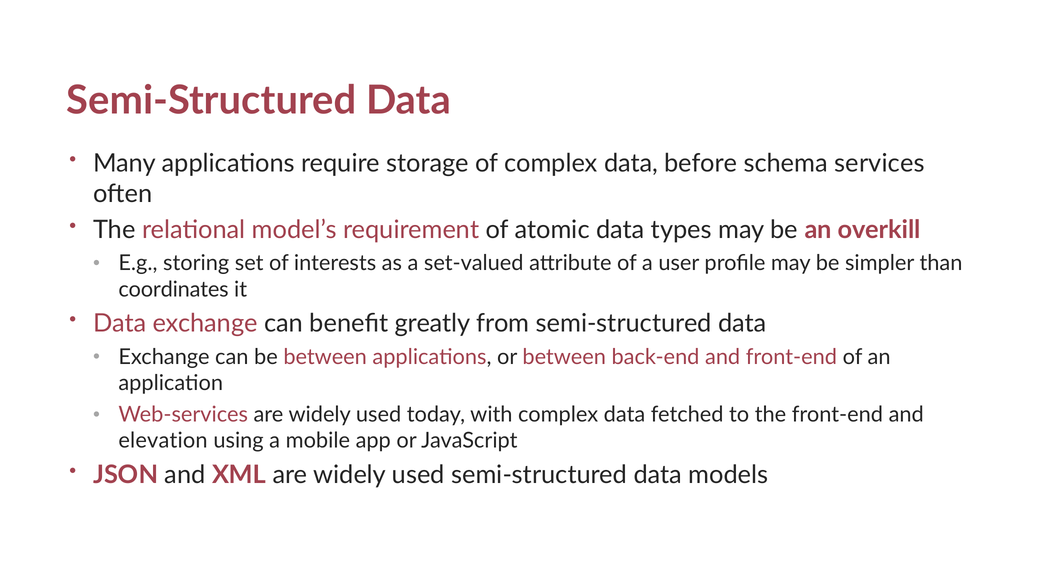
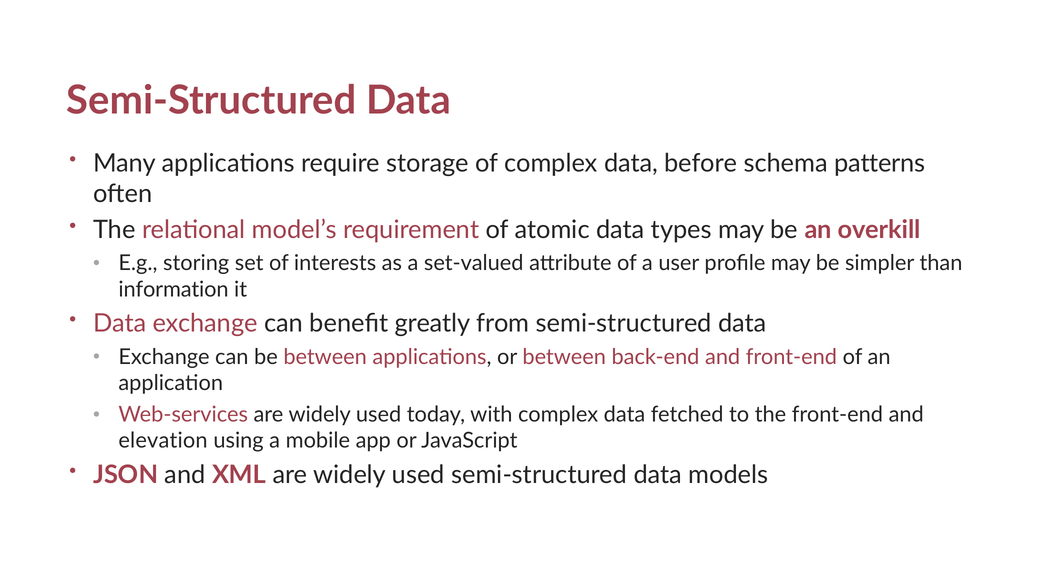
services: services -> patterns (880, 163)
coordinates: coordinates -> information (173, 290)
